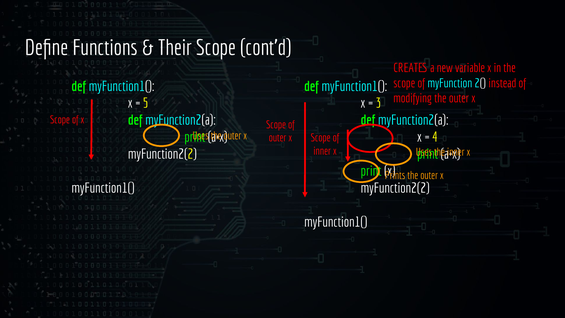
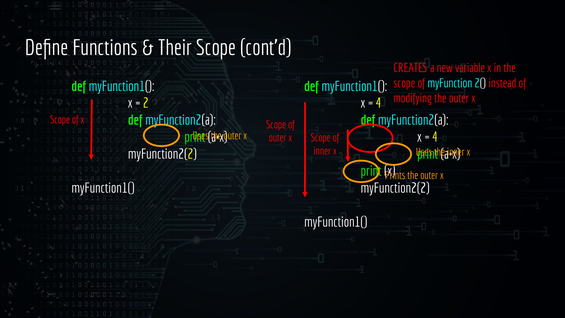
5: 5 -> 2 (146, 103)
3: 3 -> 4 (379, 103)
